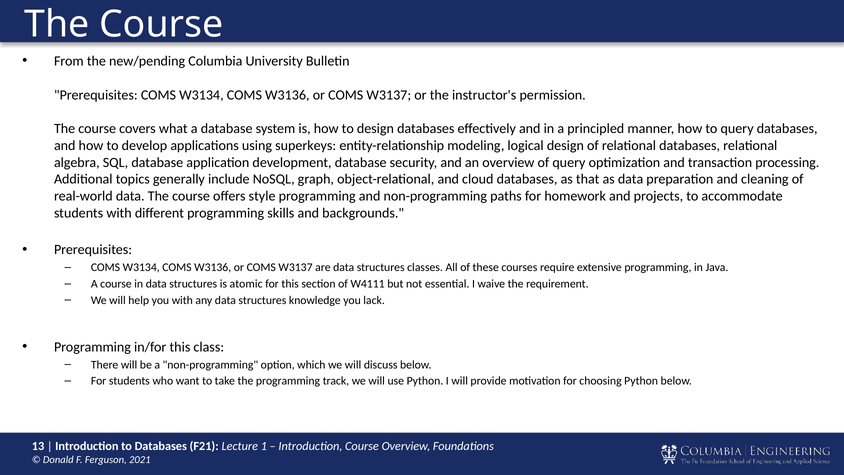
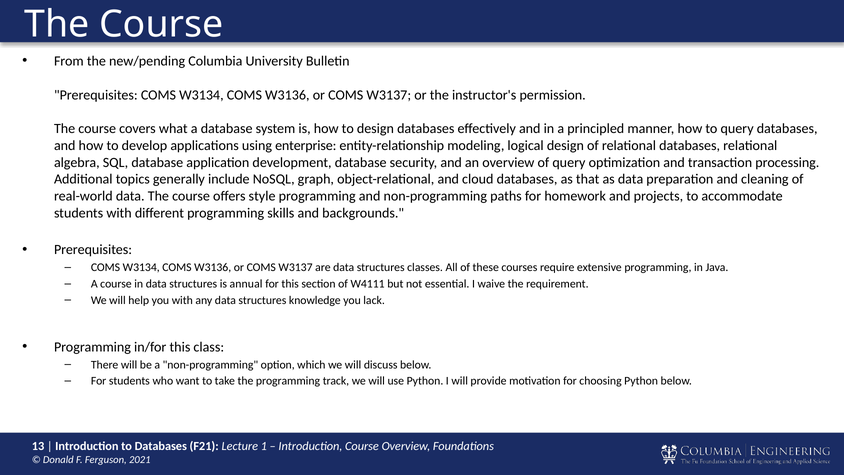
superkeys: superkeys -> enterprise (306, 145)
atomic: atomic -> annual (246, 284)
